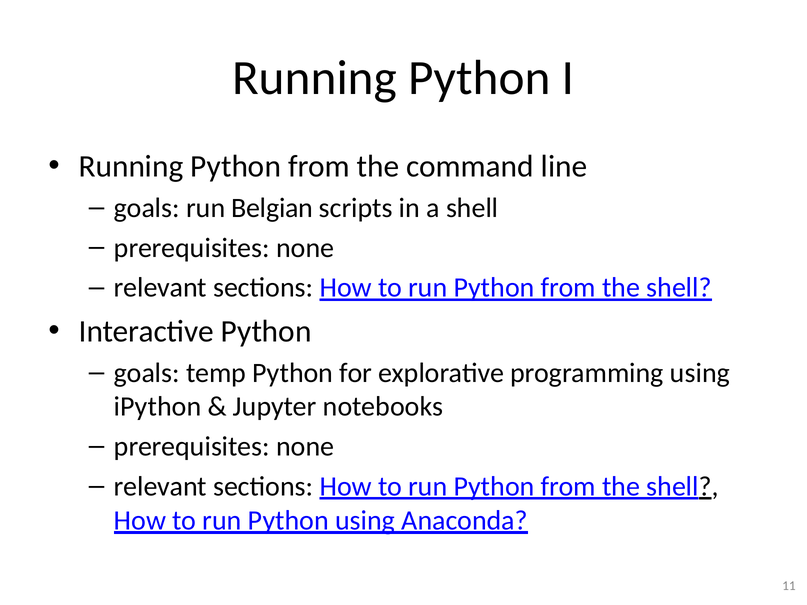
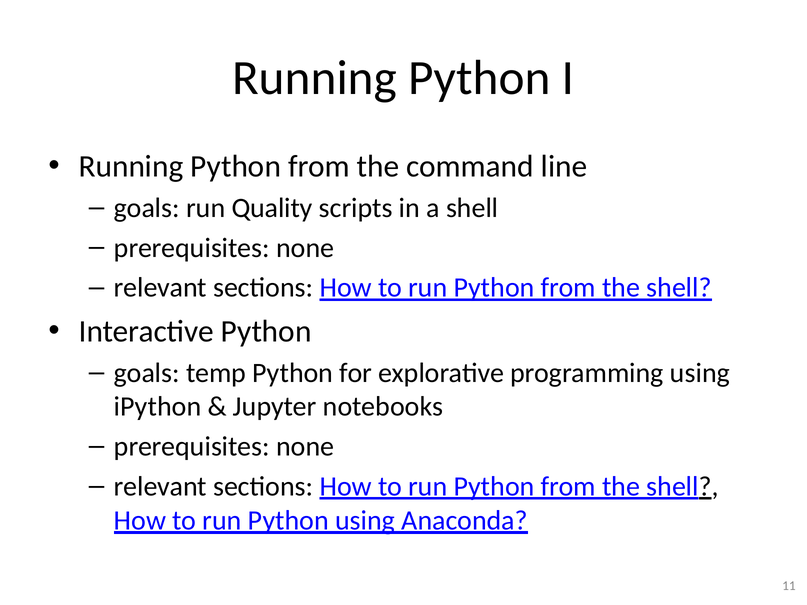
Belgian: Belgian -> Quality (272, 208)
